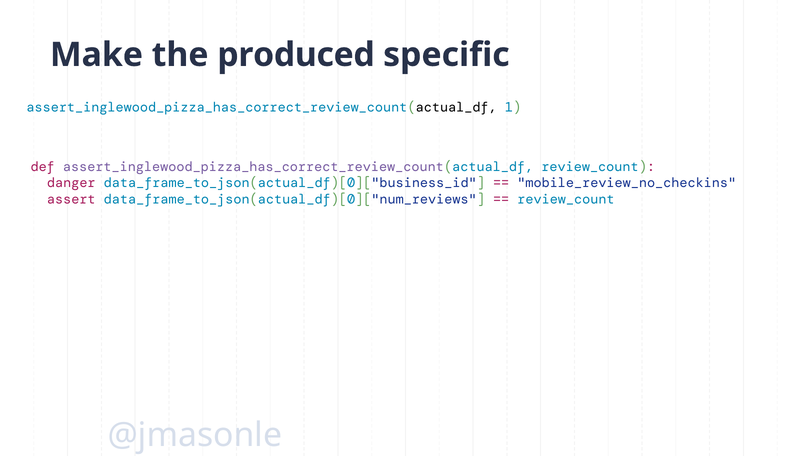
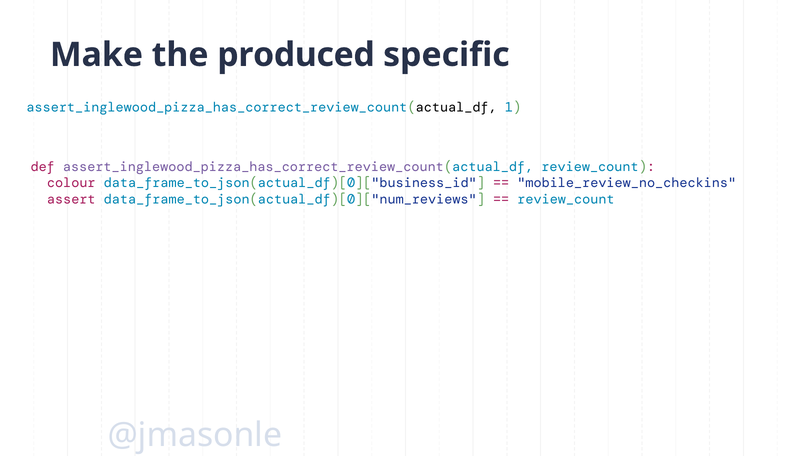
danger: danger -> colour (71, 183)
